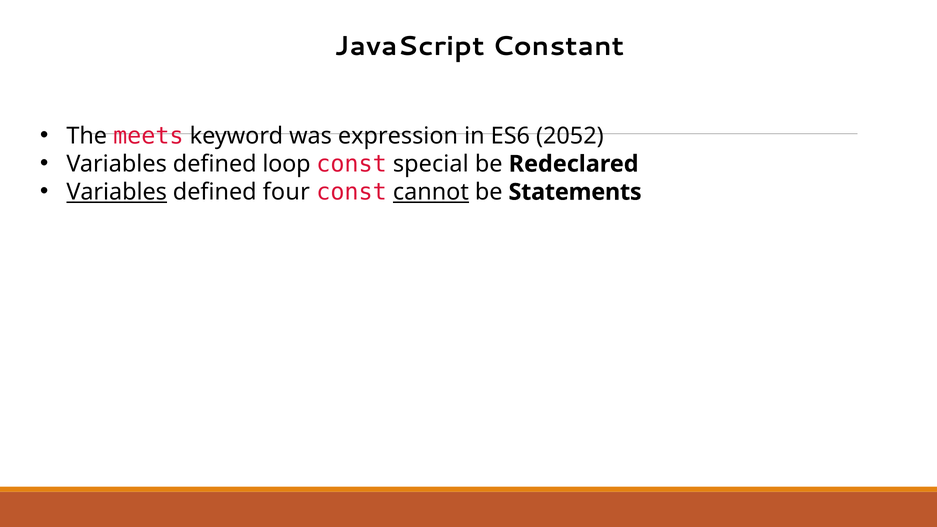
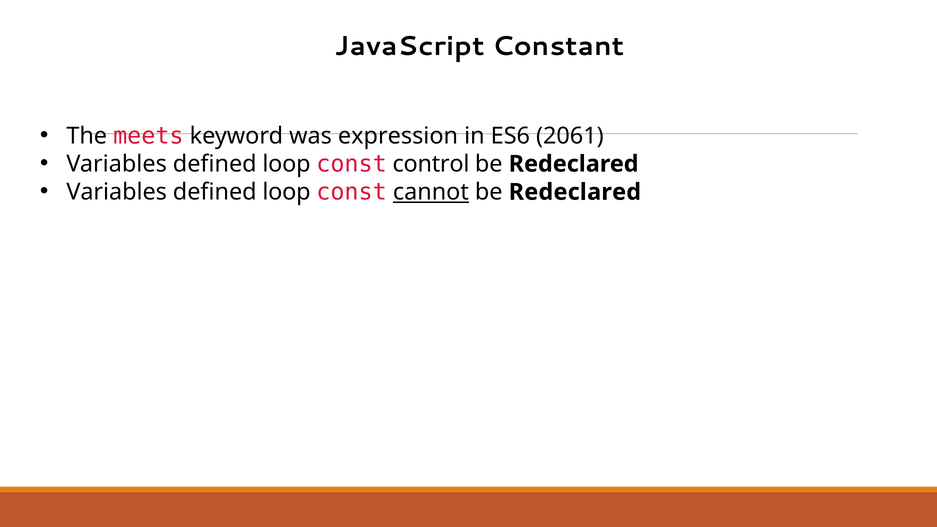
2052: 2052 -> 2061 (570, 136)
special: special -> control (431, 164)
Variables underline: present -> none (117, 192)
four: four -> loop (286, 192)
Statements: Statements -> Redeclared (575, 192)
